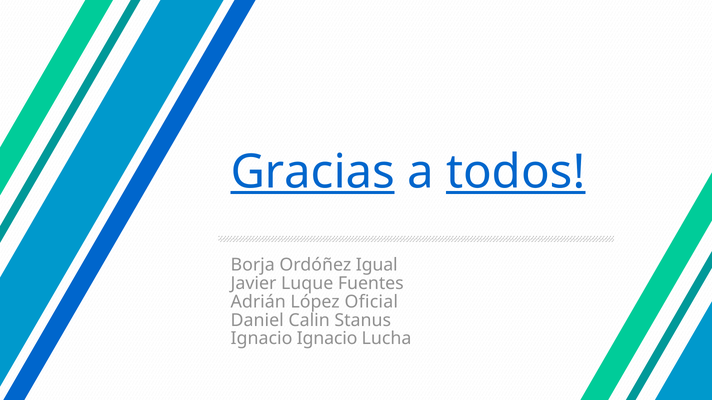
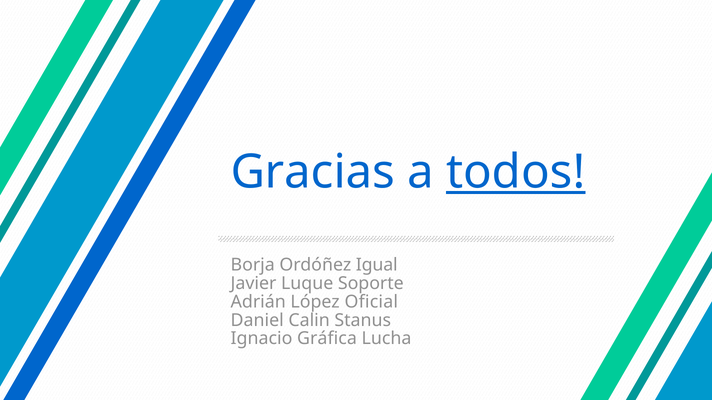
Gracias underline: present -> none (313, 172)
Fuentes: Fuentes -> Soporte (371, 284)
Ignacio Ignacio: Ignacio -> Gráfica (327, 339)
